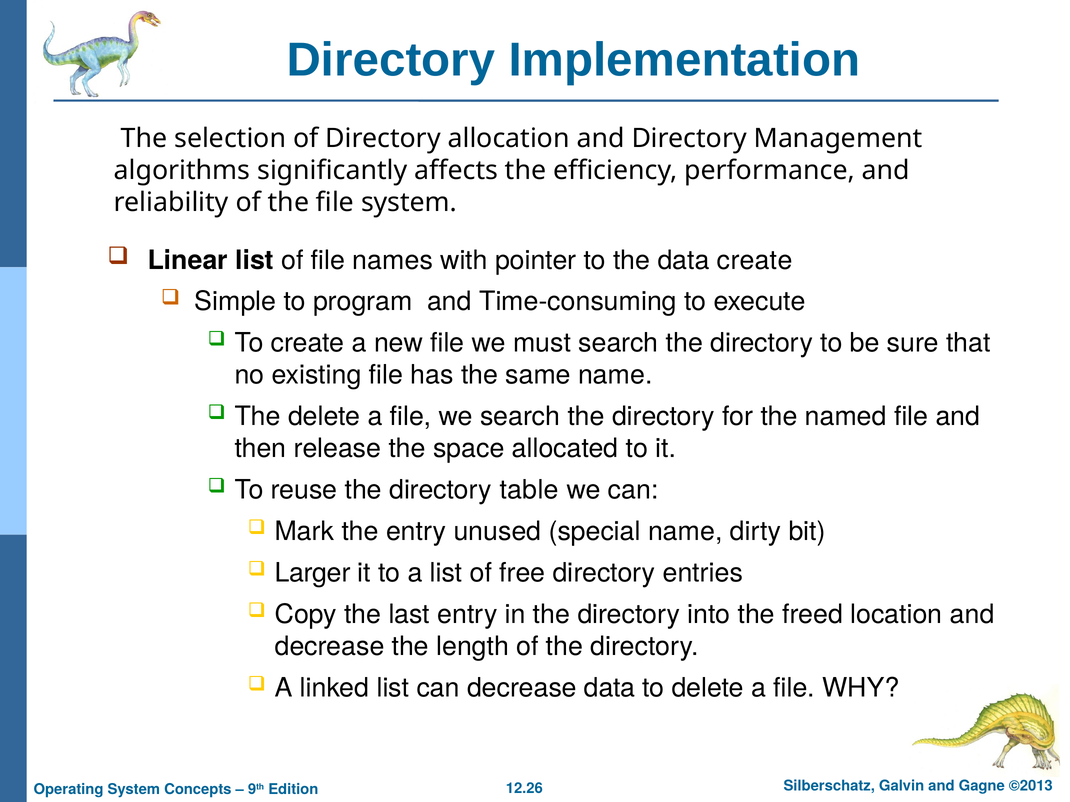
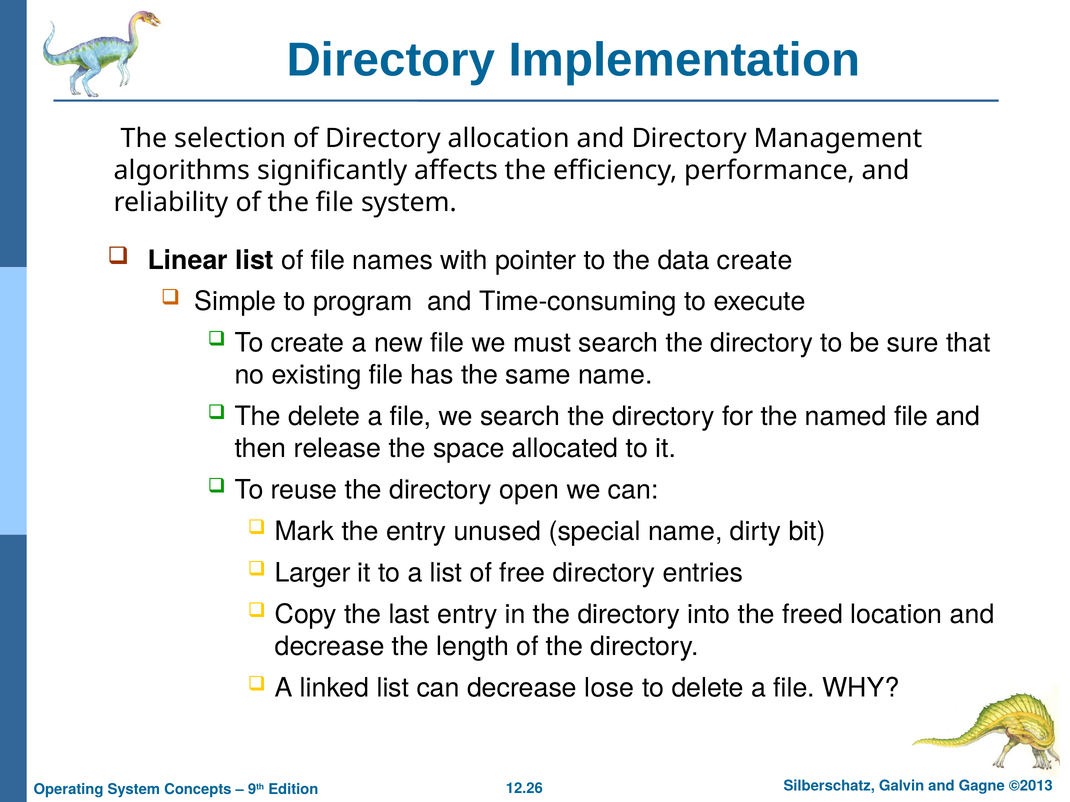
table: table -> open (529, 490)
decrease data: data -> lose (609, 688)
